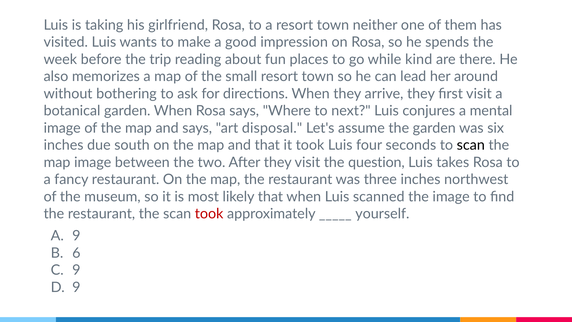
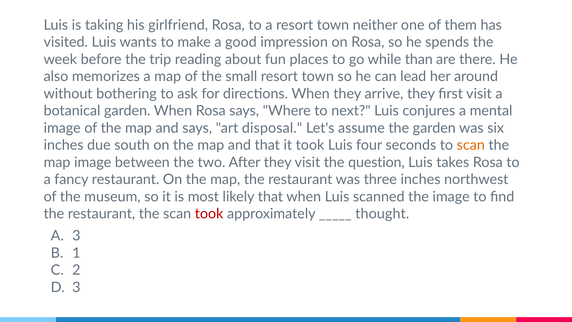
kind: kind -> than (419, 59)
scan colour: black -> orange (471, 145)
yourself: yourself -> thought (382, 214)
A 9: 9 -> 3 (76, 236)
6: 6 -> 1 (76, 253)
9: 9 -> 2 (76, 270)
9: 9 -> 3 (76, 287)
